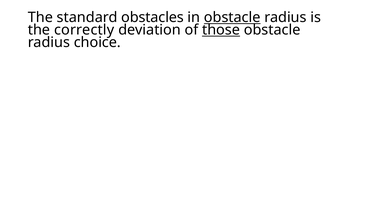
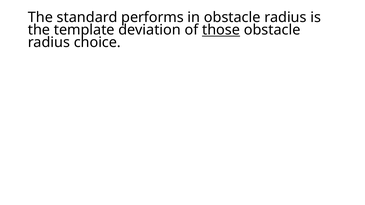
obstacles: obstacles -> performs (152, 18)
obstacle underline: present -> none (232, 18)
correctly: correctly -> template (84, 30)
